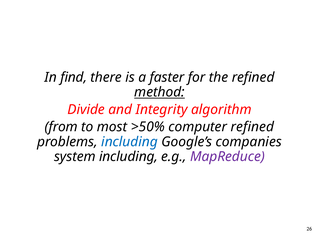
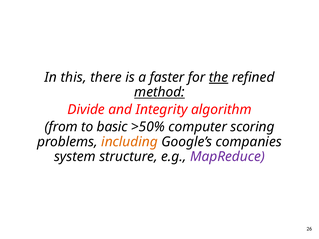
find: find -> this (74, 77)
the underline: none -> present (219, 77)
most: most -> basic (112, 127)
computer refined: refined -> scoring (252, 127)
including colour: blue -> orange (130, 142)
system including: including -> structure (128, 157)
